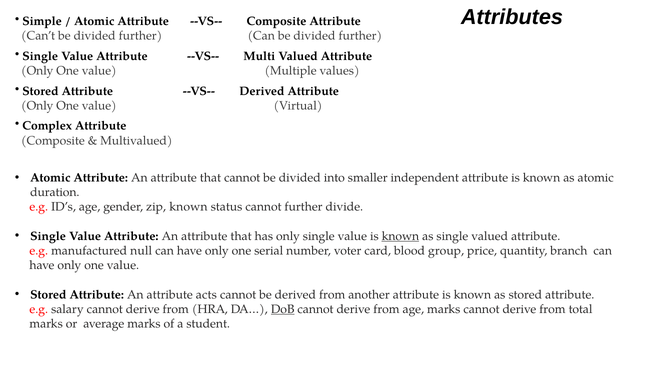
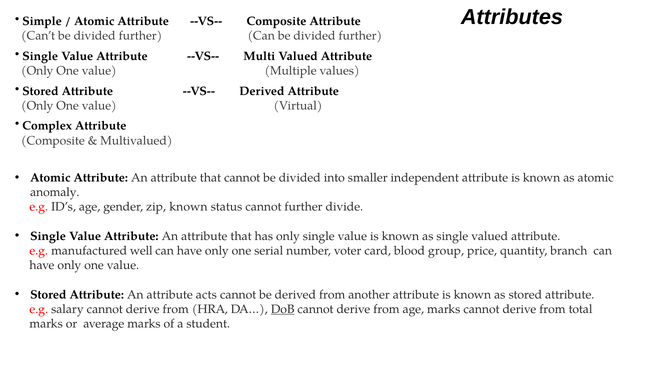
duration: duration -> anomaly (55, 192)
known underline: present -> none (400, 236)
null: null -> well (141, 251)
